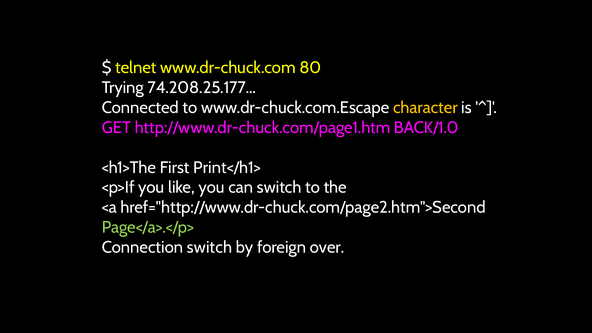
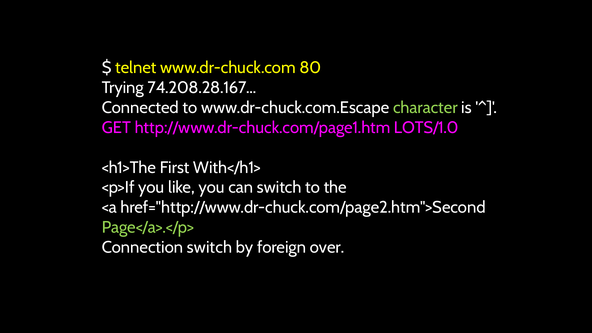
74.208.25.177: 74.208.25.177 -> 74.208.28.167 (202, 88)
character colour: yellow -> light green (425, 108)
BACK/1.0: BACK/1.0 -> LOTS/1.0 (426, 128)
Print</h1>: Print</h1> -> With</h1> (227, 168)
